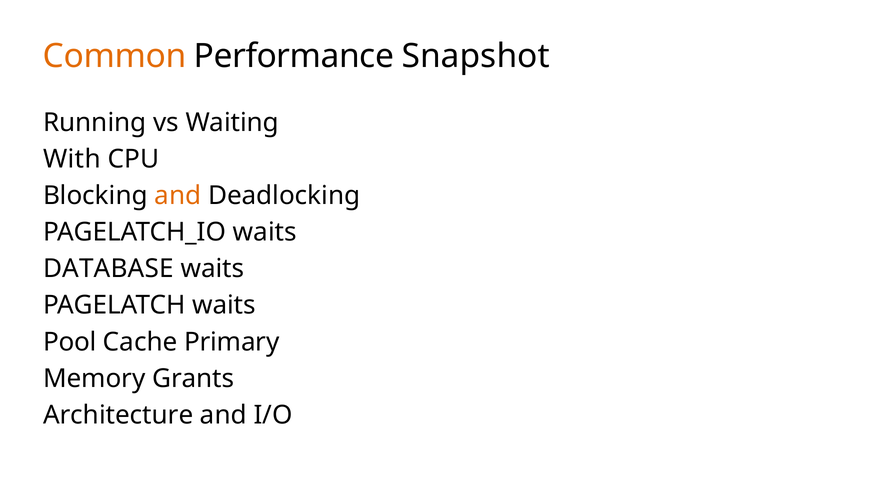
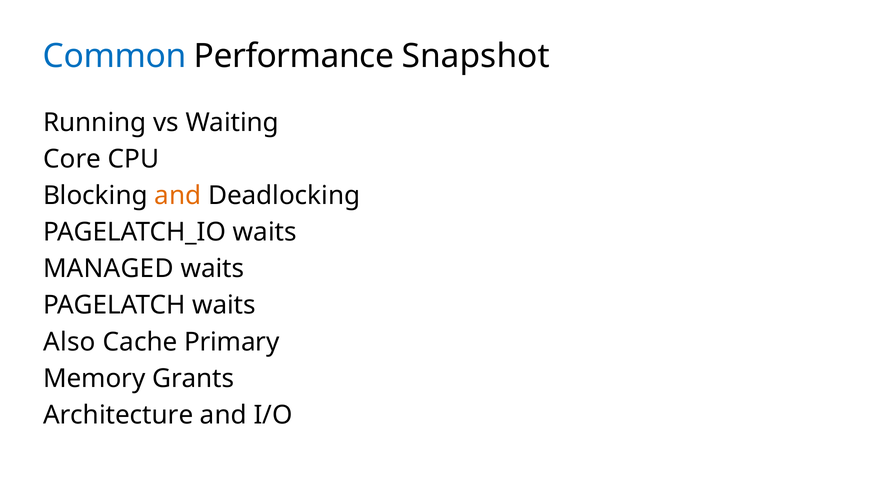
Common colour: orange -> blue (115, 56)
With: With -> Core (72, 159)
DATABASE: DATABASE -> MANAGED (108, 269)
Pool: Pool -> Also (69, 342)
